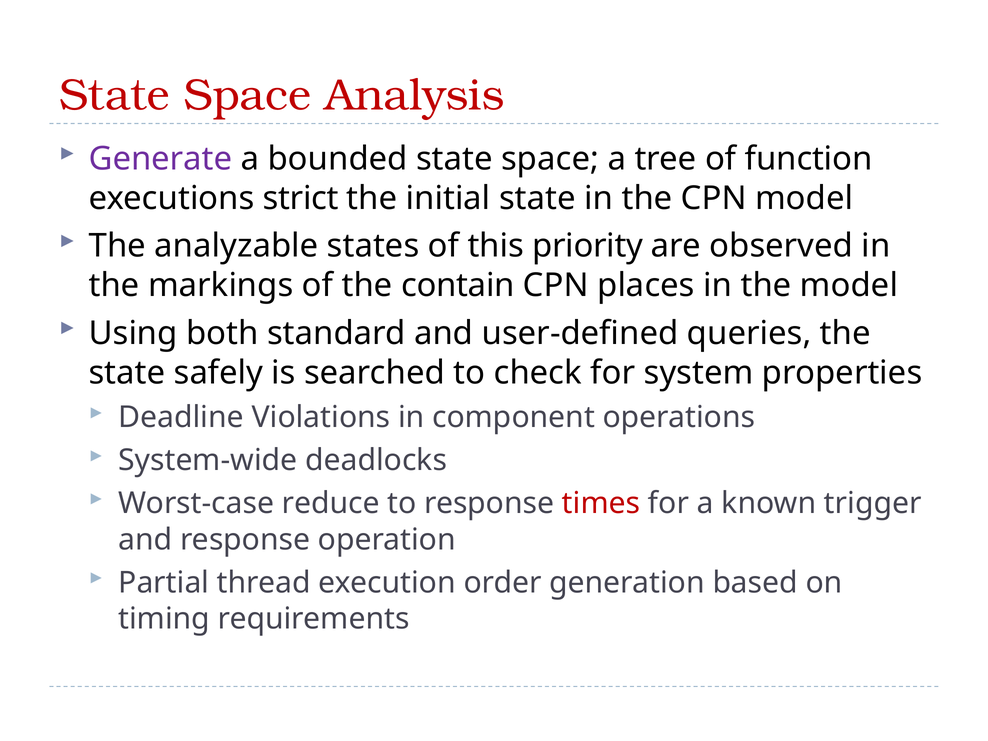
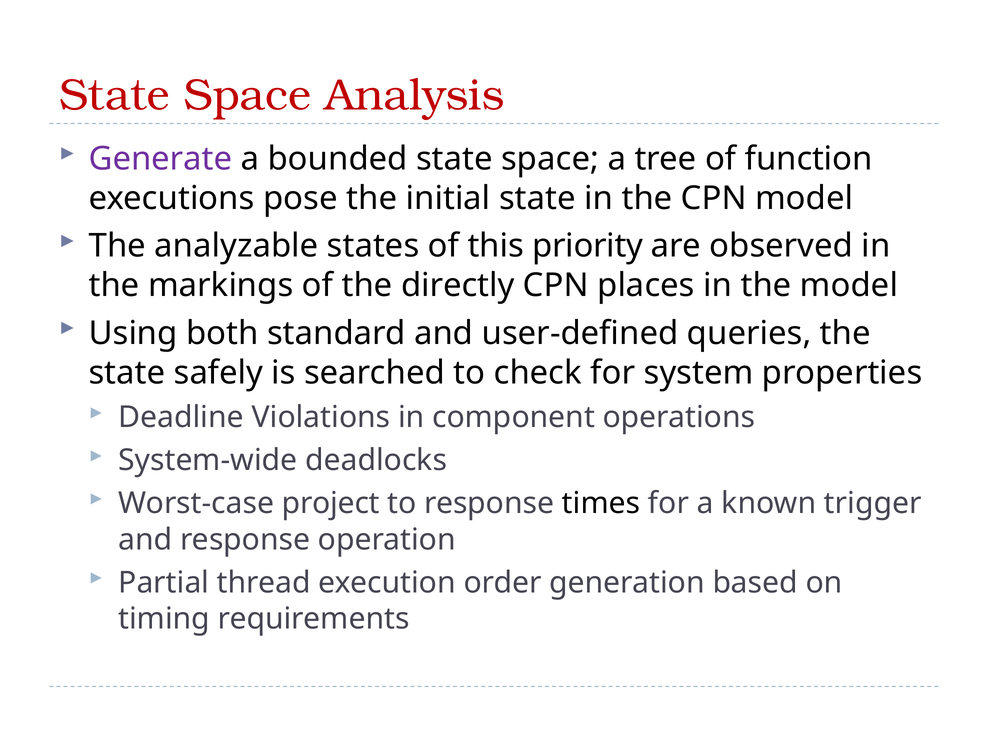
strict: strict -> pose (300, 198)
contain: contain -> directly (458, 285)
reduce: reduce -> project (331, 503)
times colour: red -> black (601, 503)
